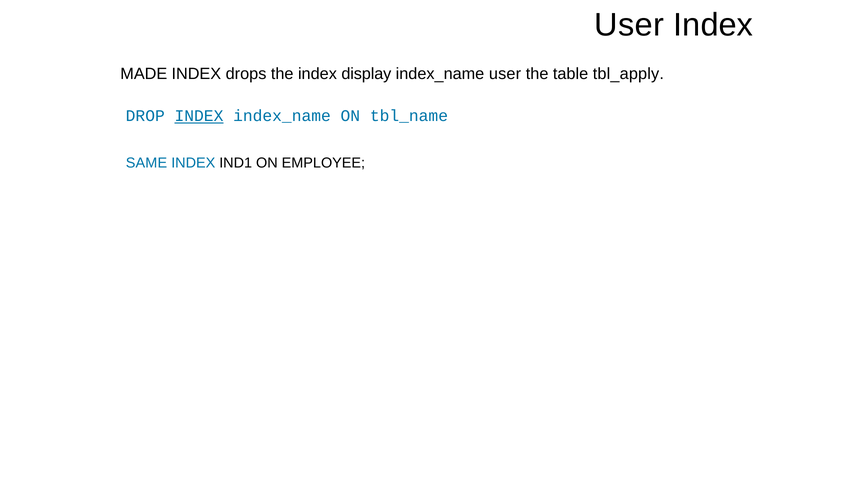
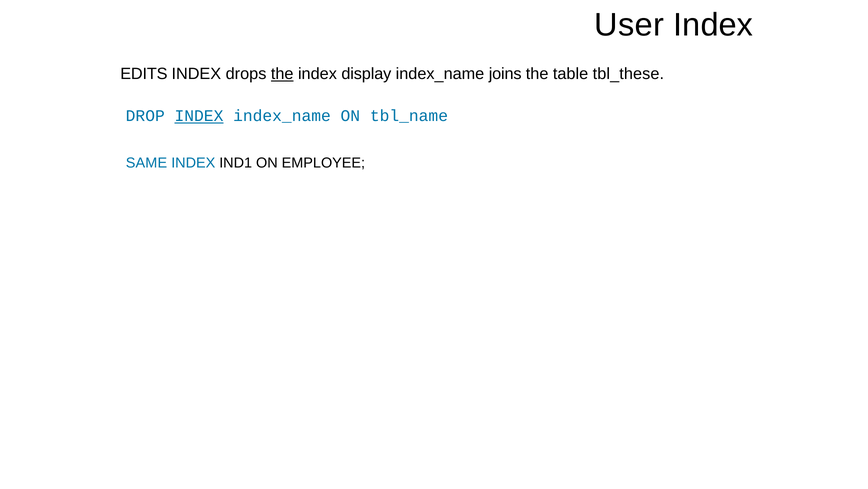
MADE: MADE -> EDITS (144, 74)
the underline: none -> present (282, 74)
index_name user: user -> joins (505, 74)
tbl_apply: tbl_apply -> tbl_these (628, 74)
